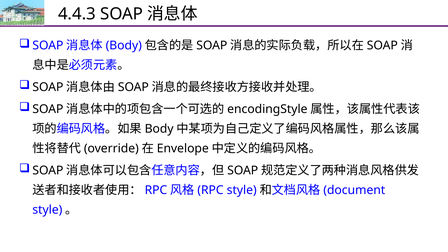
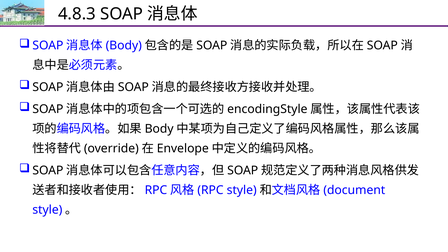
4.4.3: 4.4.3 -> 4.8.3 (77, 14)
